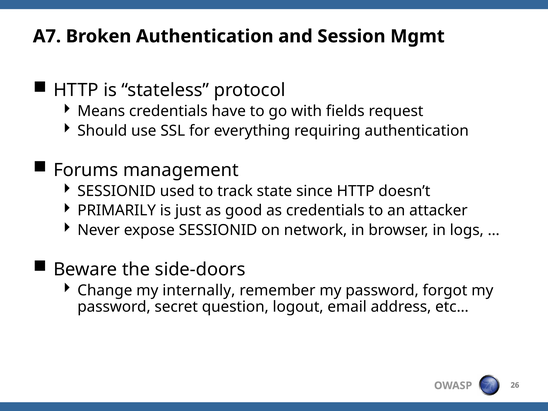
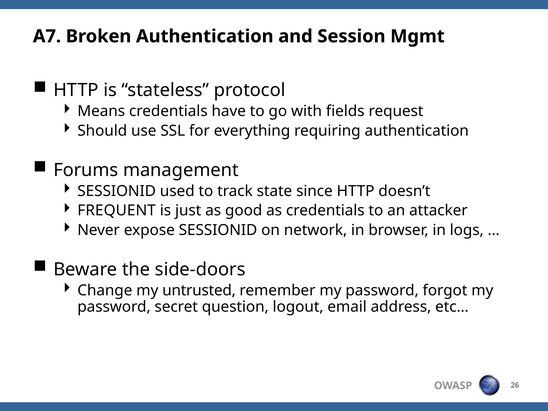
PRIMARILY: PRIMARILY -> FREQUENT (117, 211)
internally: internally -> untrusted (199, 290)
